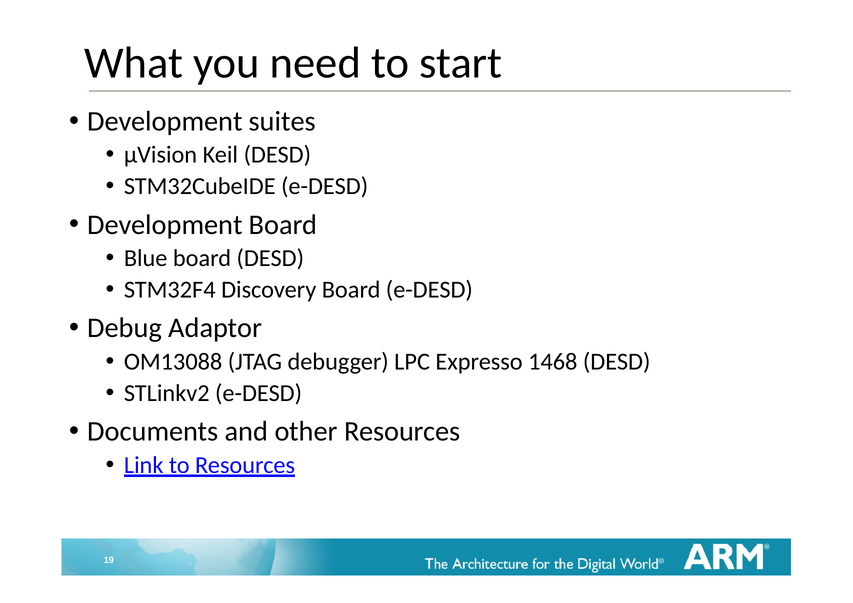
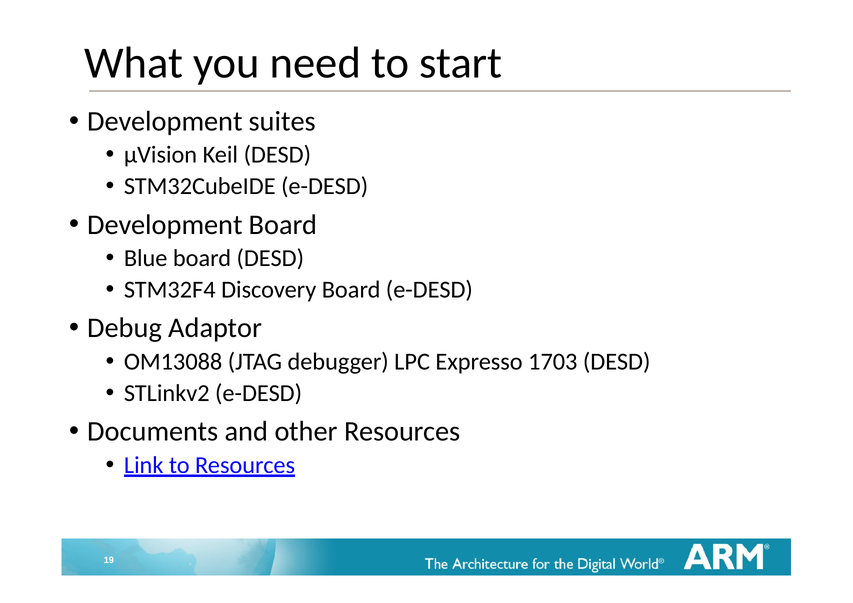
1468: 1468 -> 1703 (553, 362)
